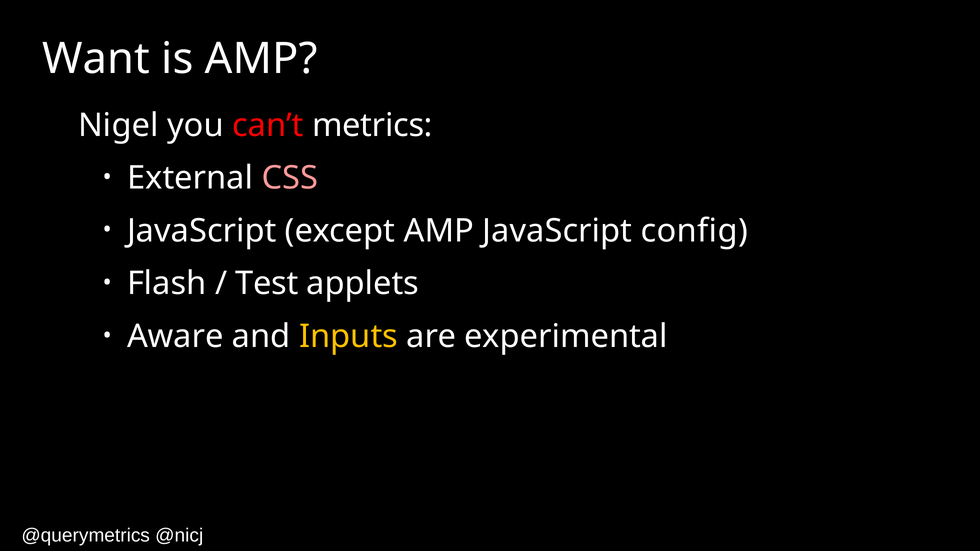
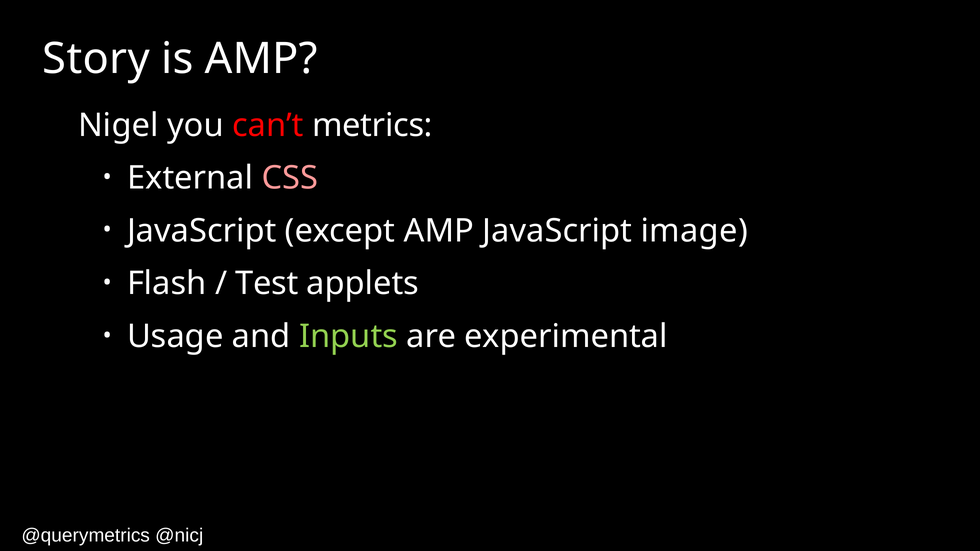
Want: Want -> Story (96, 59)
config: config -> image (694, 231)
Aware: Aware -> Usage (175, 337)
Inputs colour: yellow -> light green (349, 337)
